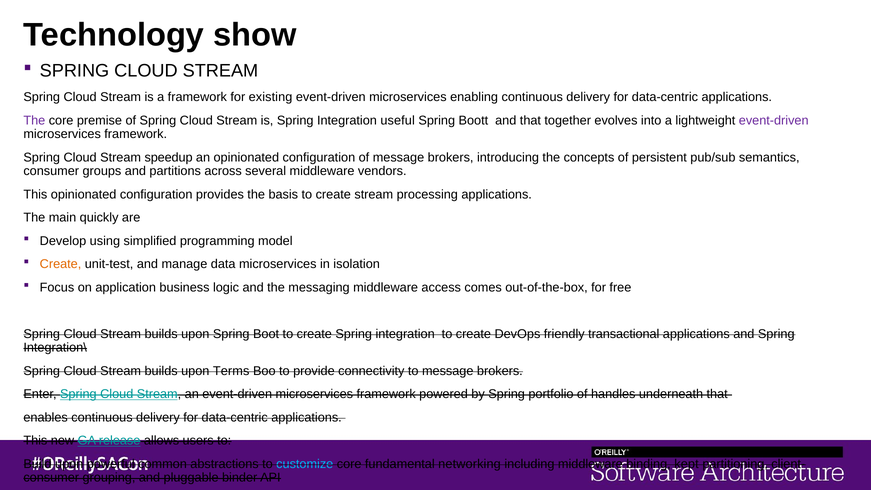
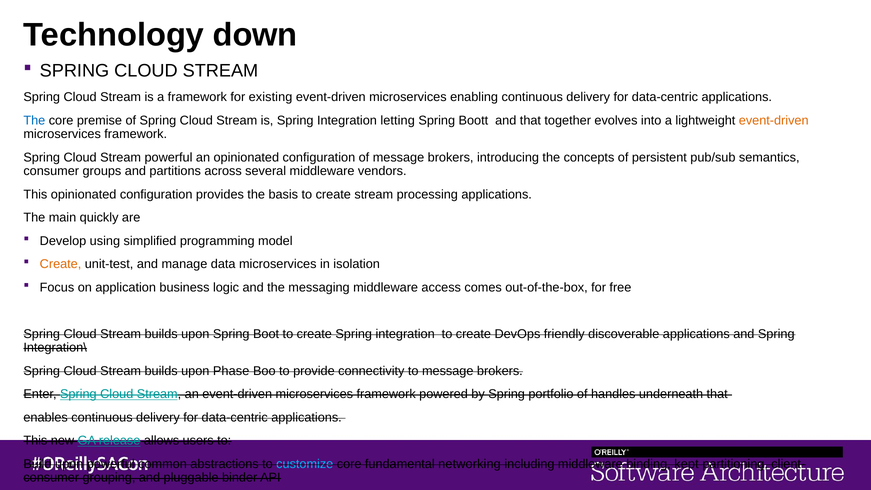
show: show -> down (255, 35)
The colour: purple -> blue (34, 120)
useful: useful -> letting (398, 120)
event-driven colour: purple -> orange (774, 120)
Stream speedup: speedup -> powerful (169, 157)
transactional: transactional -> discoverable (624, 334)
Terms: Terms -> Phase (231, 371)
